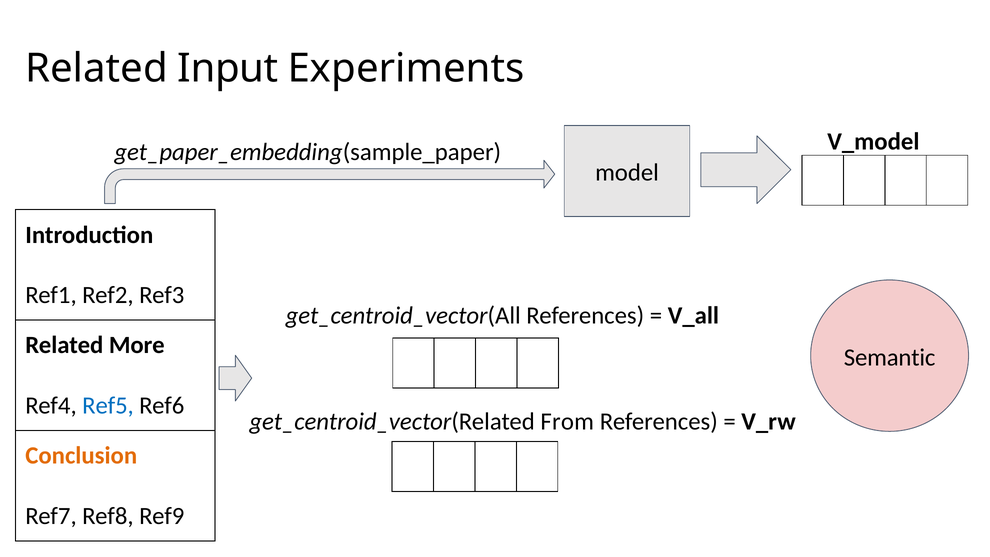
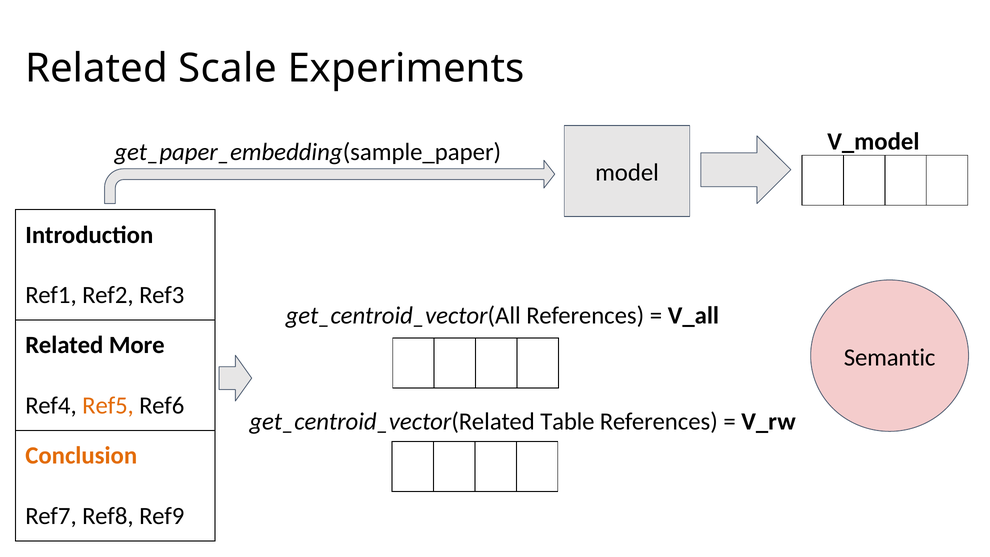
Input: Input -> Scale (228, 68)
Ref5 colour: blue -> orange (108, 406)
From: From -> Table (567, 421)
